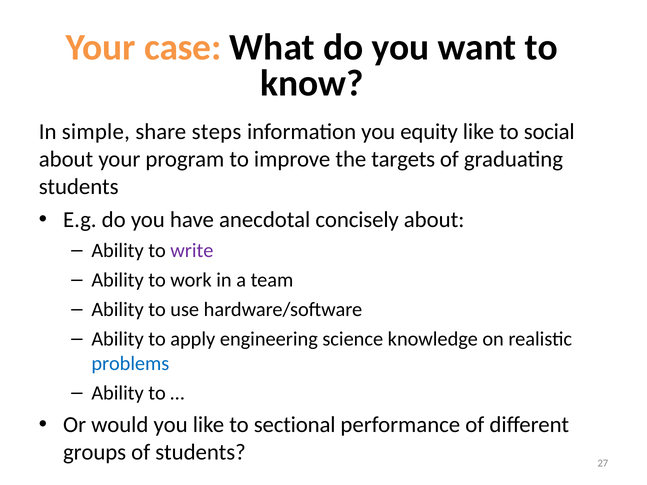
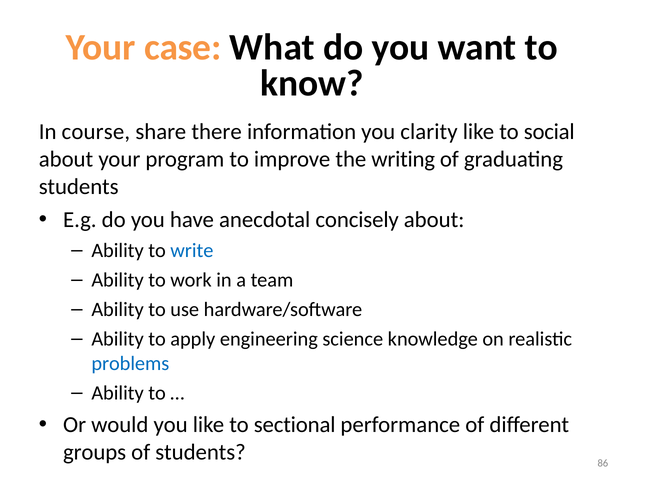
simple: simple -> course (96, 132)
steps: steps -> there (217, 132)
equity: equity -> clarity (429, 132)
targets: targets -> writing (403, 159)
write colour: purple -> blue (192, 250)
27: 27 -> 86 (603, 463)
